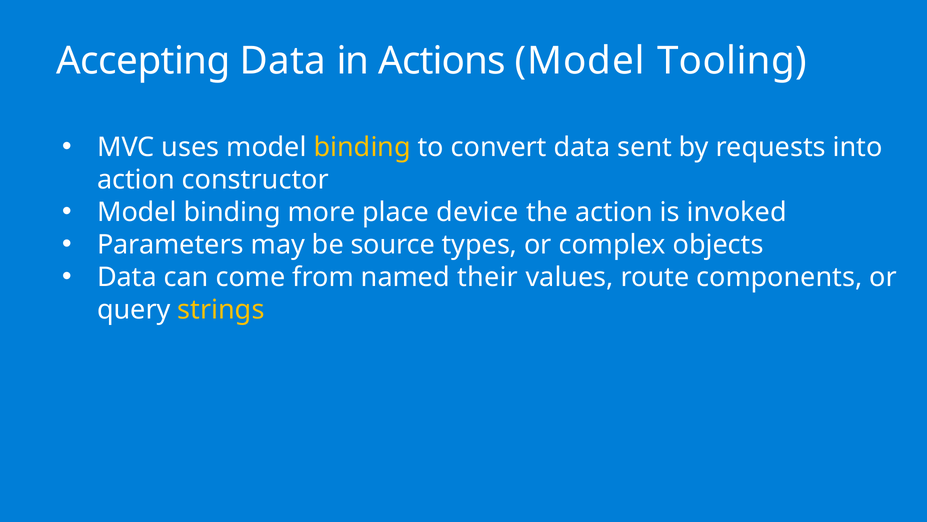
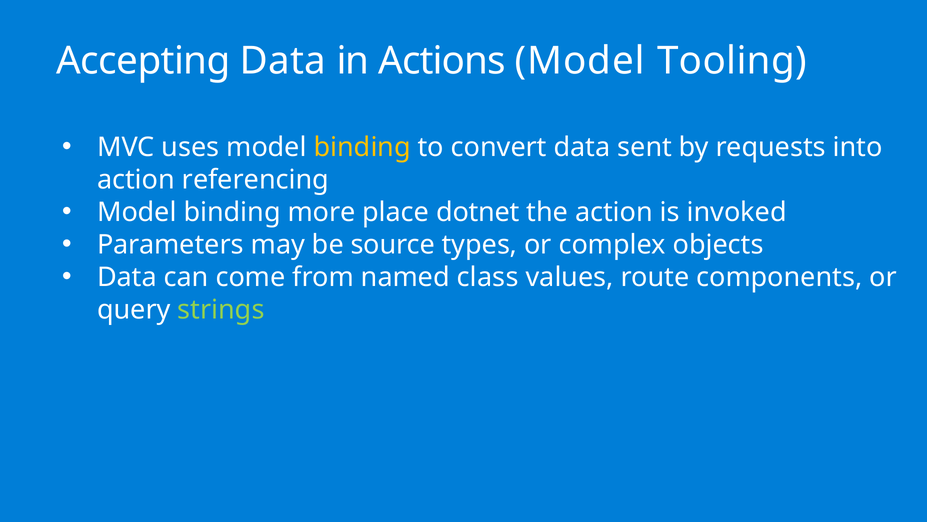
constructor: constructor -> referencing (255, 179)
device: device -> dotnet (478, 212)
their: their -> class (488, 277)
strings colour: yellow -> light green (221, 309)
